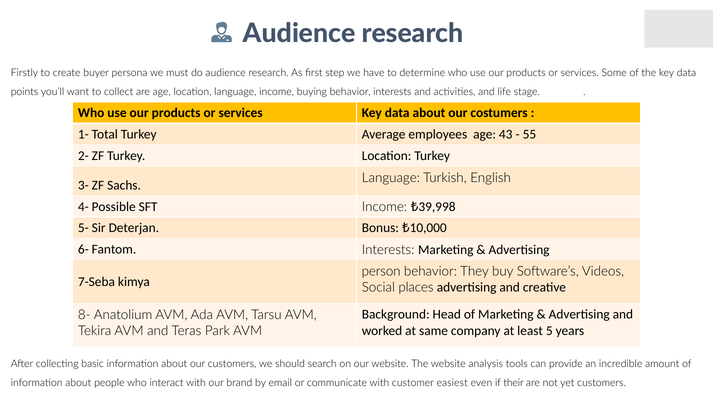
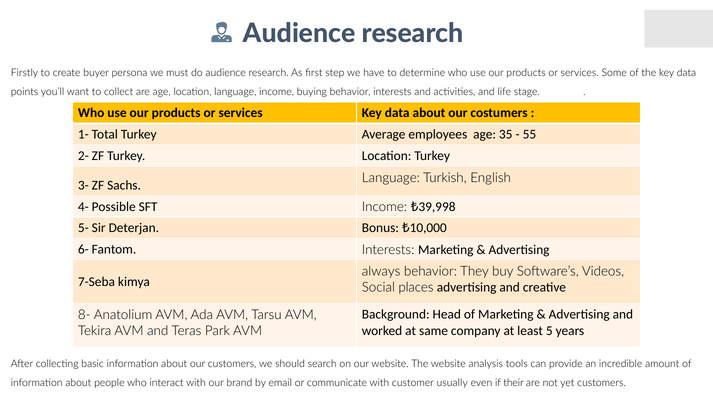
43: 43 -> 35 (506, 134)
person: person -> always (381, 271)
easiest: easiest -> usually (452, 383)
